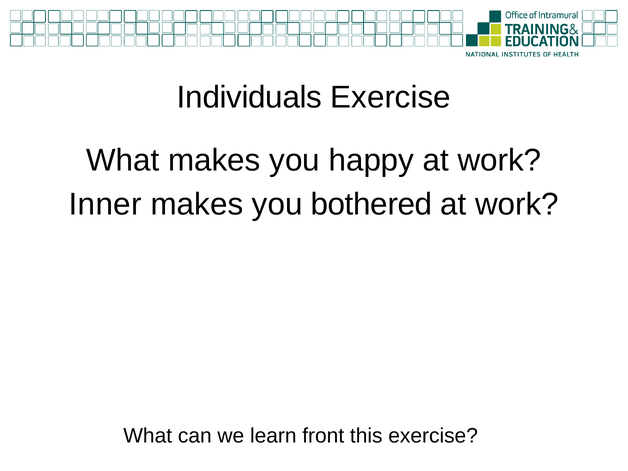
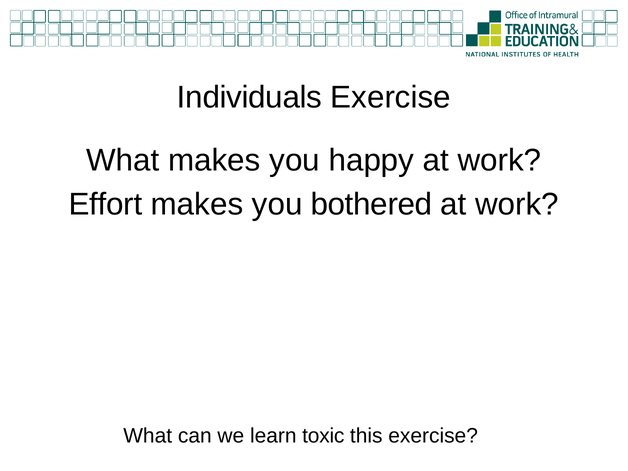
Inner: Inner -> Effort (106, 204)
front: front -> toxic (323, 436)
